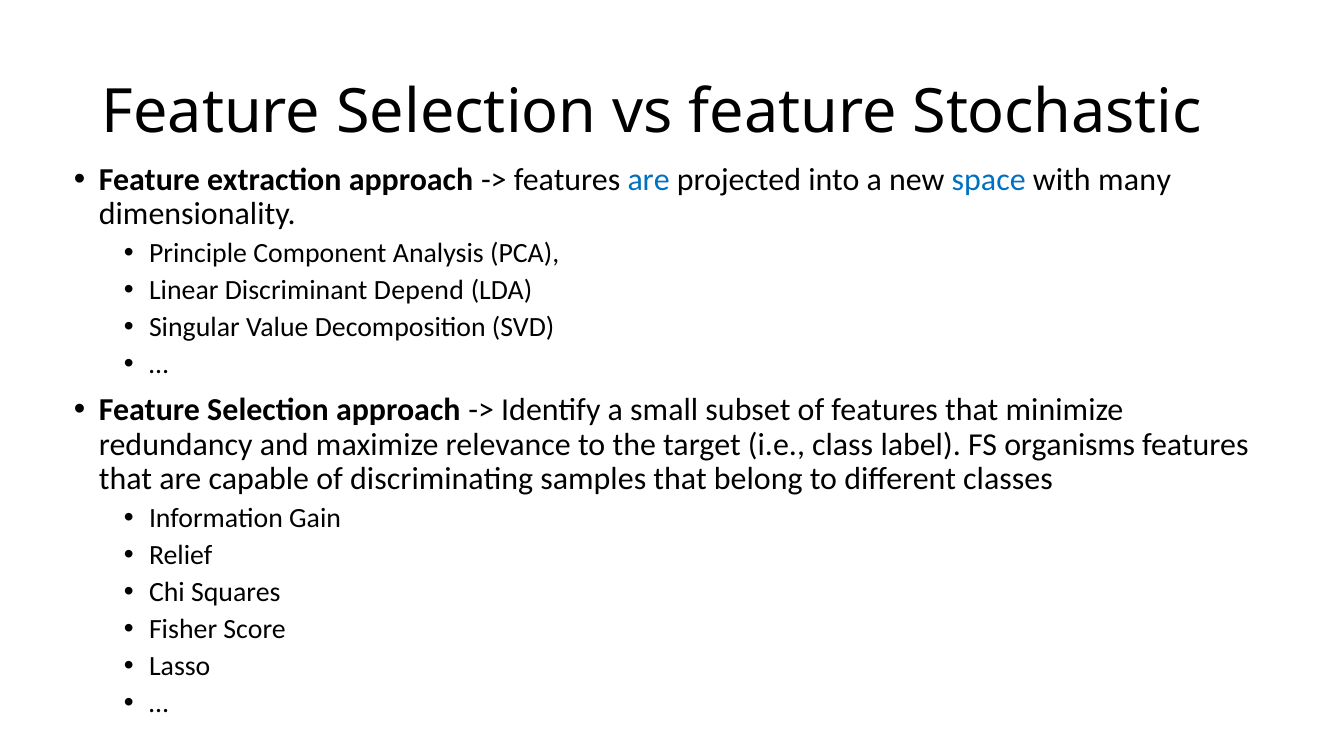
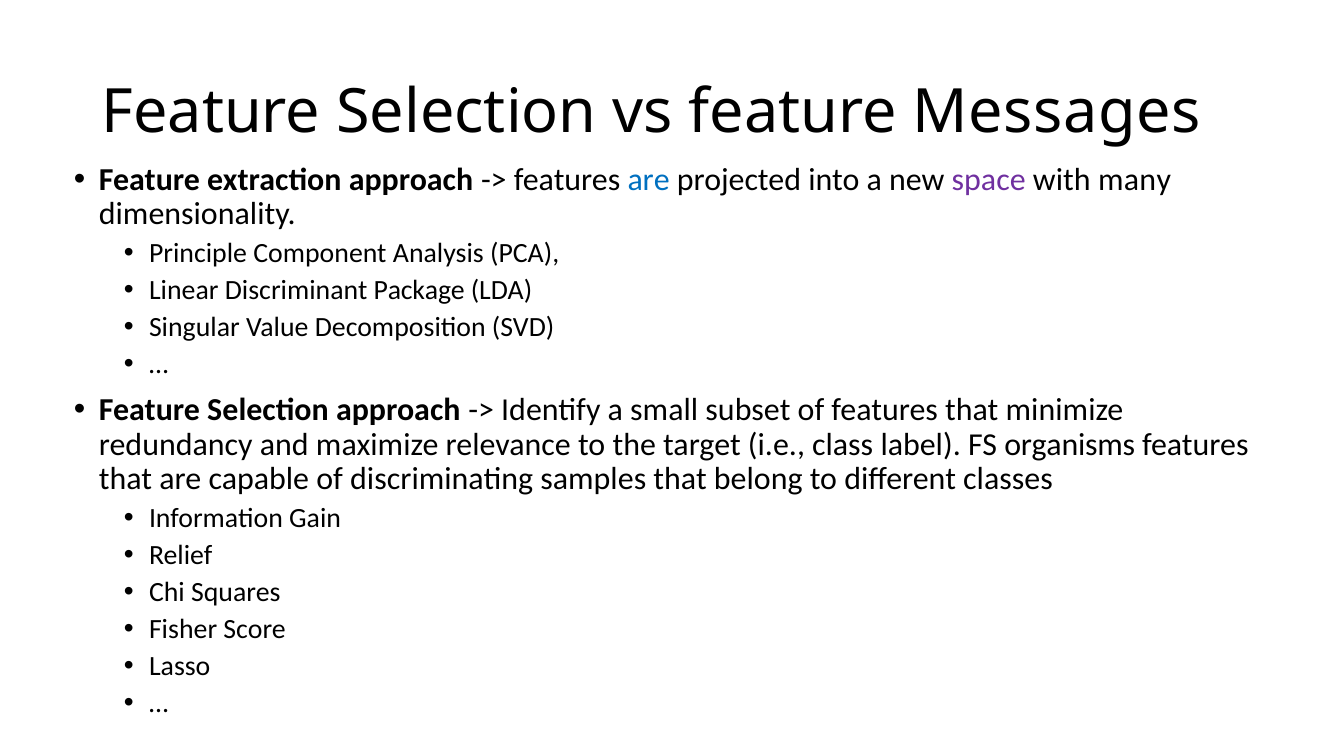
Stochastic: Stochastic -> Messages (1057, 112)
space colour: blue -> purple (989, 180)
Depend: Depend -> Package (419, 291)
